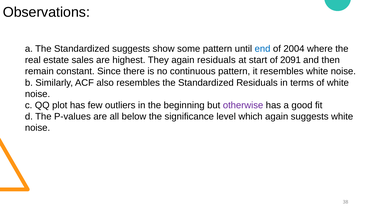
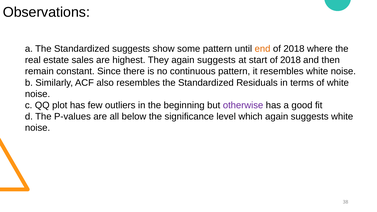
end colour: blue -> orange (263, 49)
2004: 2004 -> 2018 (294, 49)
They again residuals: residuals -> suggests (216, 60)
start of 2091: 2091 -> 2018 (290, 60)
